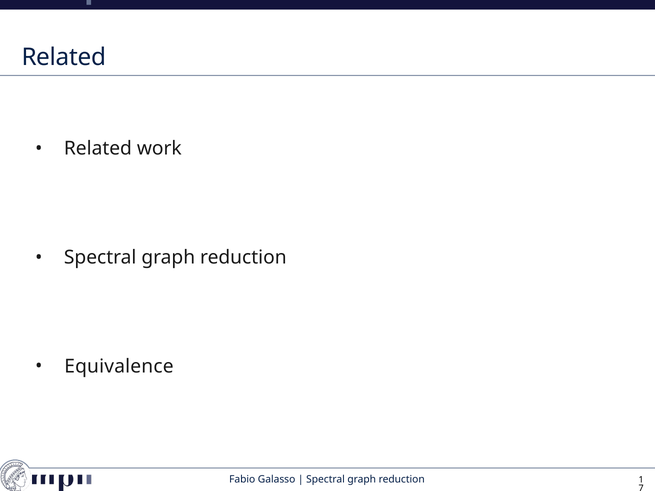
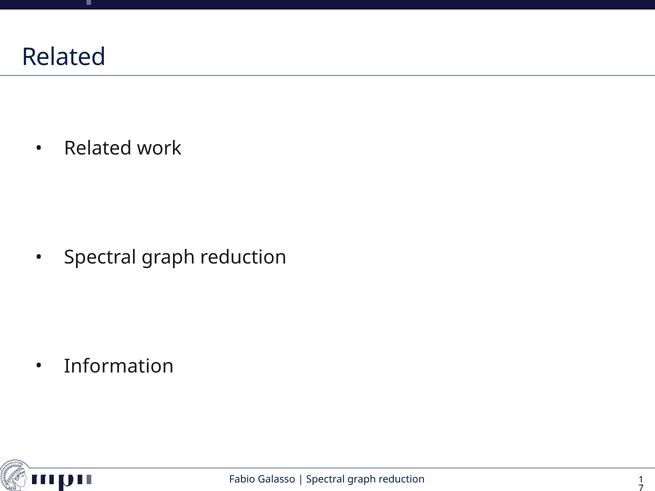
Equivalence: Equivalence -> Information (119, 367)
